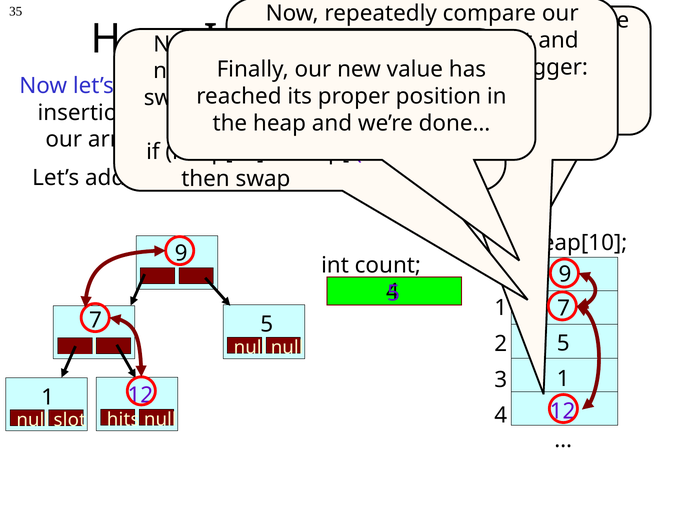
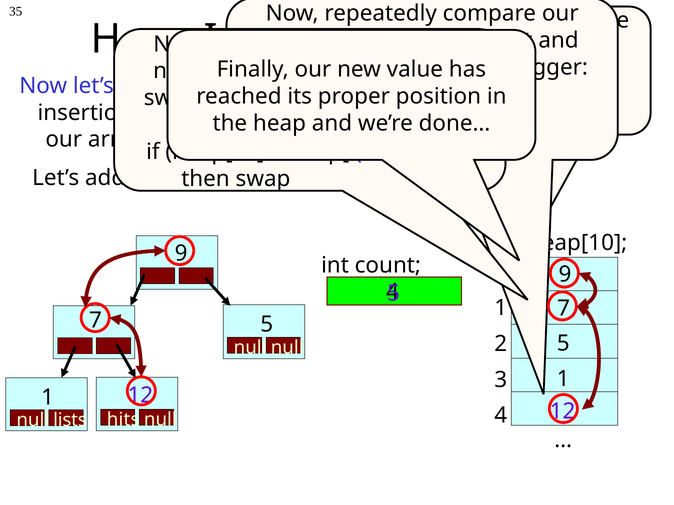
slot: slot -> lists (70, 420)
